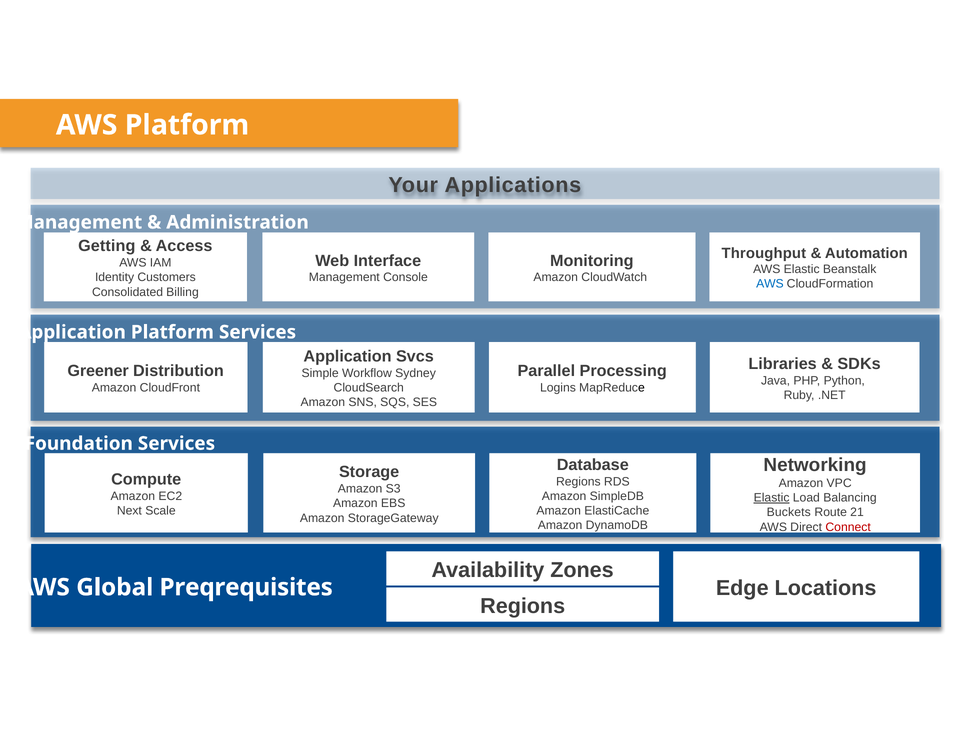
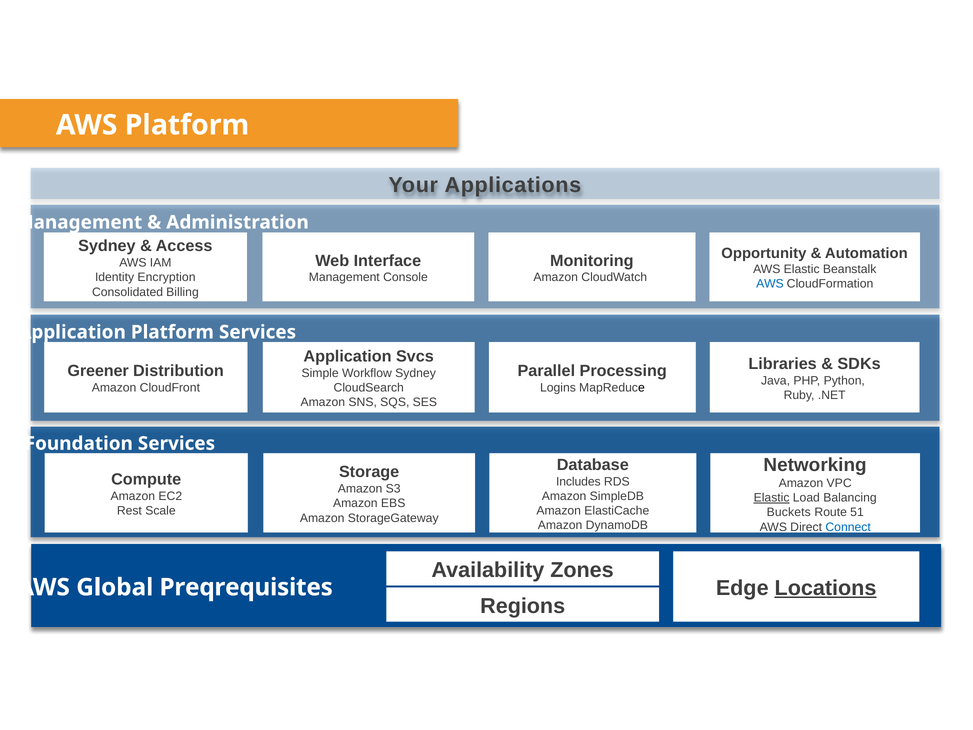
Getting: Getting -> Sydney (107, 246)
Throughput: Throughput -> Opportunity (764, 253)
Customers: Customers -> Encryption (167, 277)
Regions: Regions -> Includes (578, 481)
Next: Next -> Rest (129, 511)
21: 21 -> 51 (857, 512)
Connect colour: red -> blue (848, 527)
Locations underline: none -> present (826, 588)
